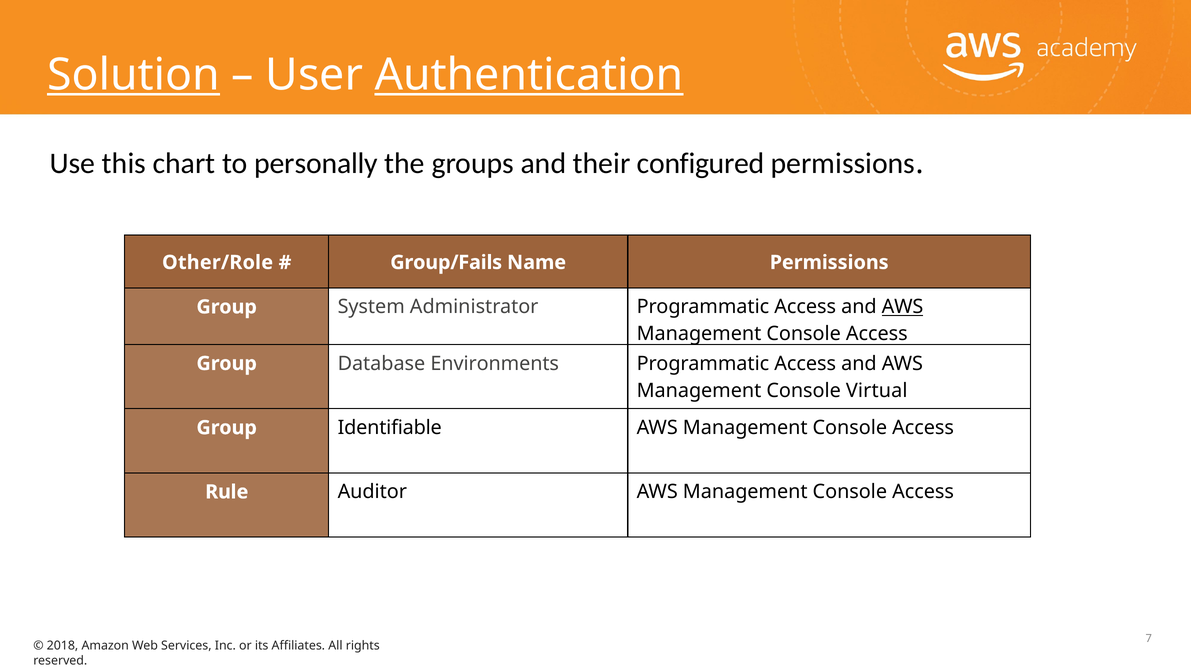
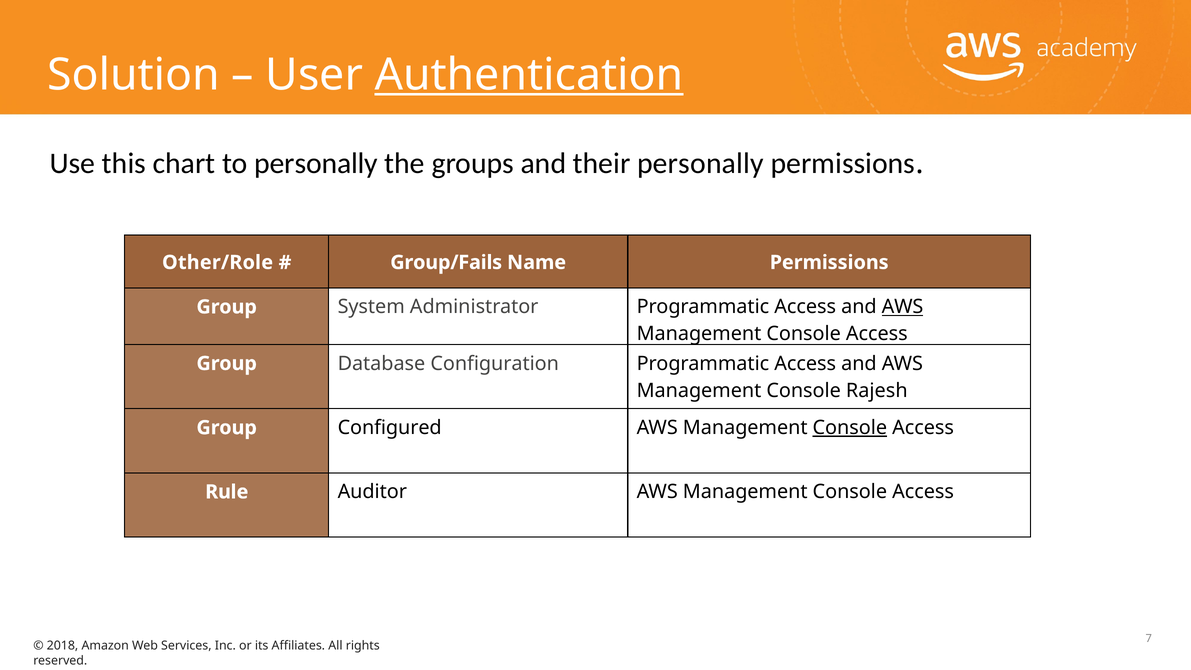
Solution underline: present -> none (133, 75)
their configured: configured -> personally (700, 163)
Environments: Environments -> Configuration (495, 363)
Virtual: Virtual -> Rajesh (877, 390)
Identifiable: Identifiable -> Configured (390, 428)
Console underline: none -> present (850, 428)
